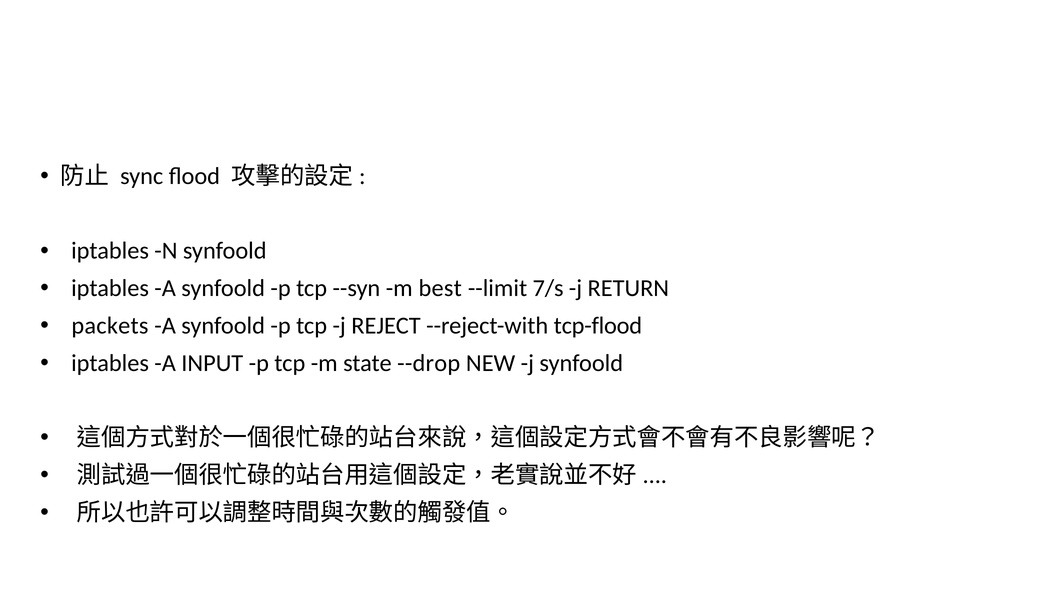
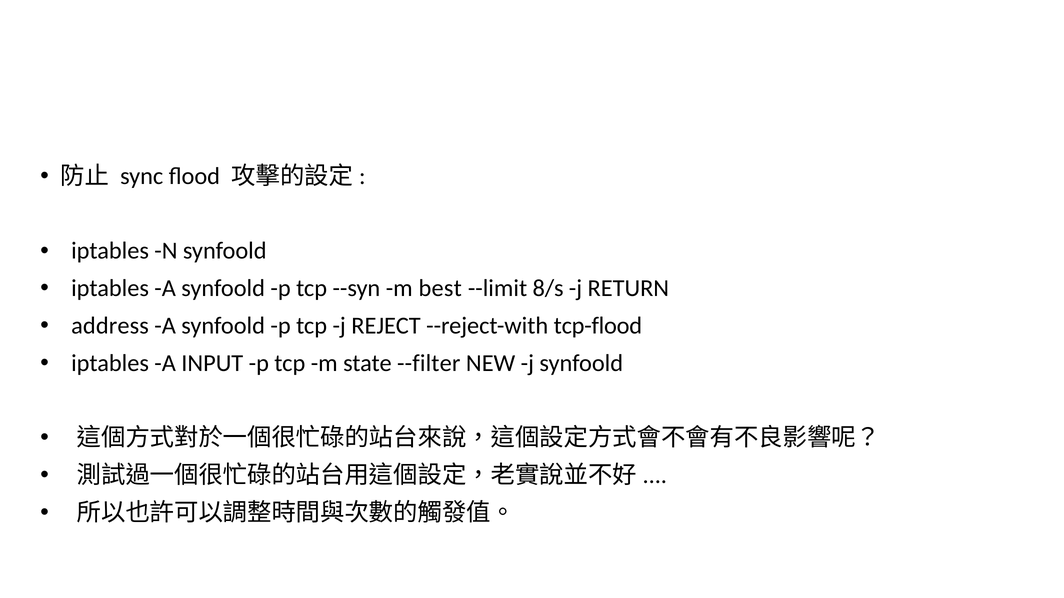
7/s: 7/s -> 8/s (548, 289)
packets: packets -> address (110, 326)
--drop: --drop -> --filter (429, 363)
